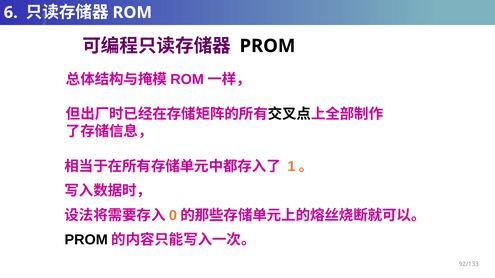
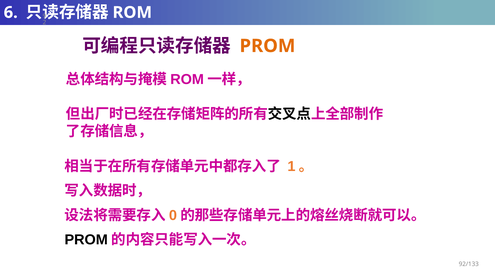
PROM colour: black -> orange (267, 46)
